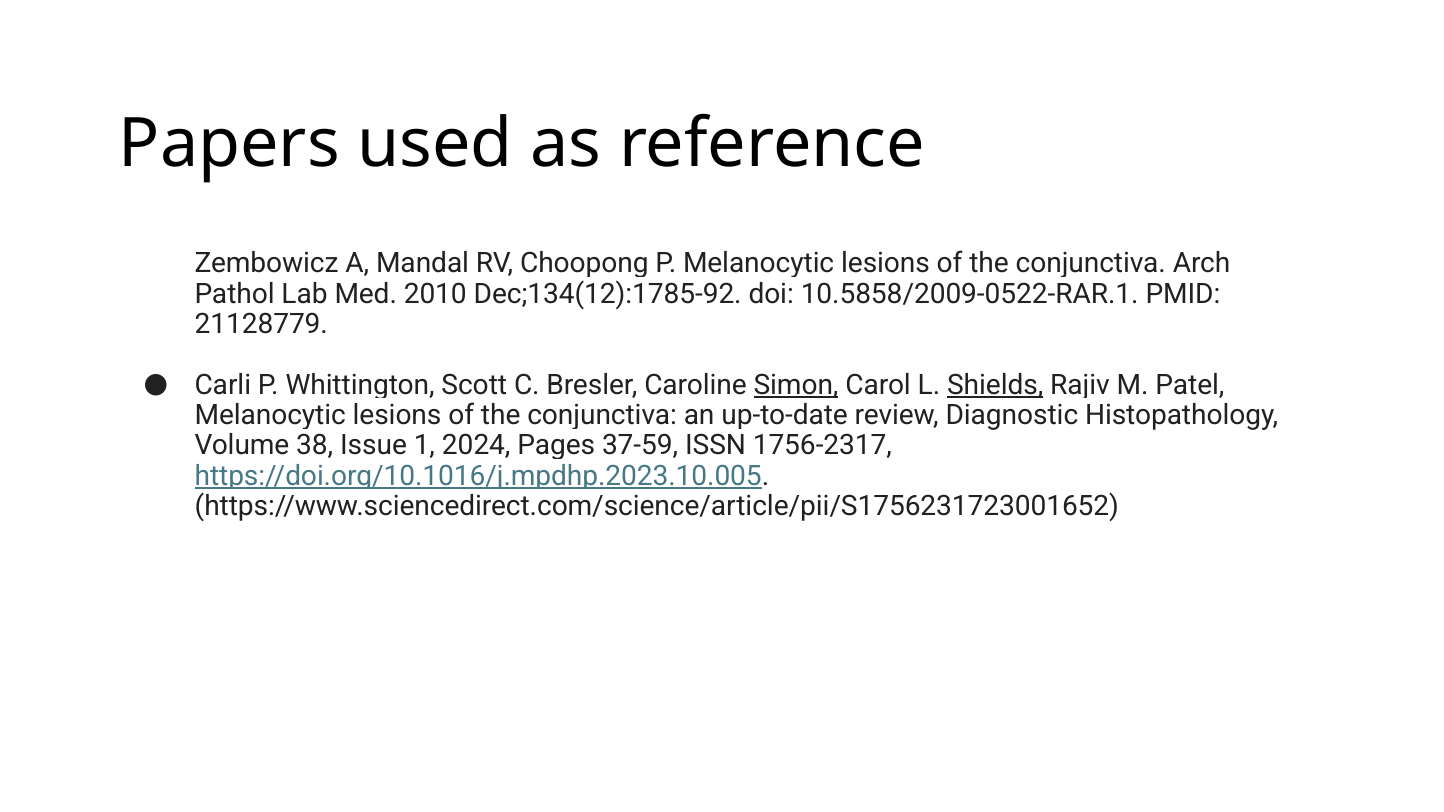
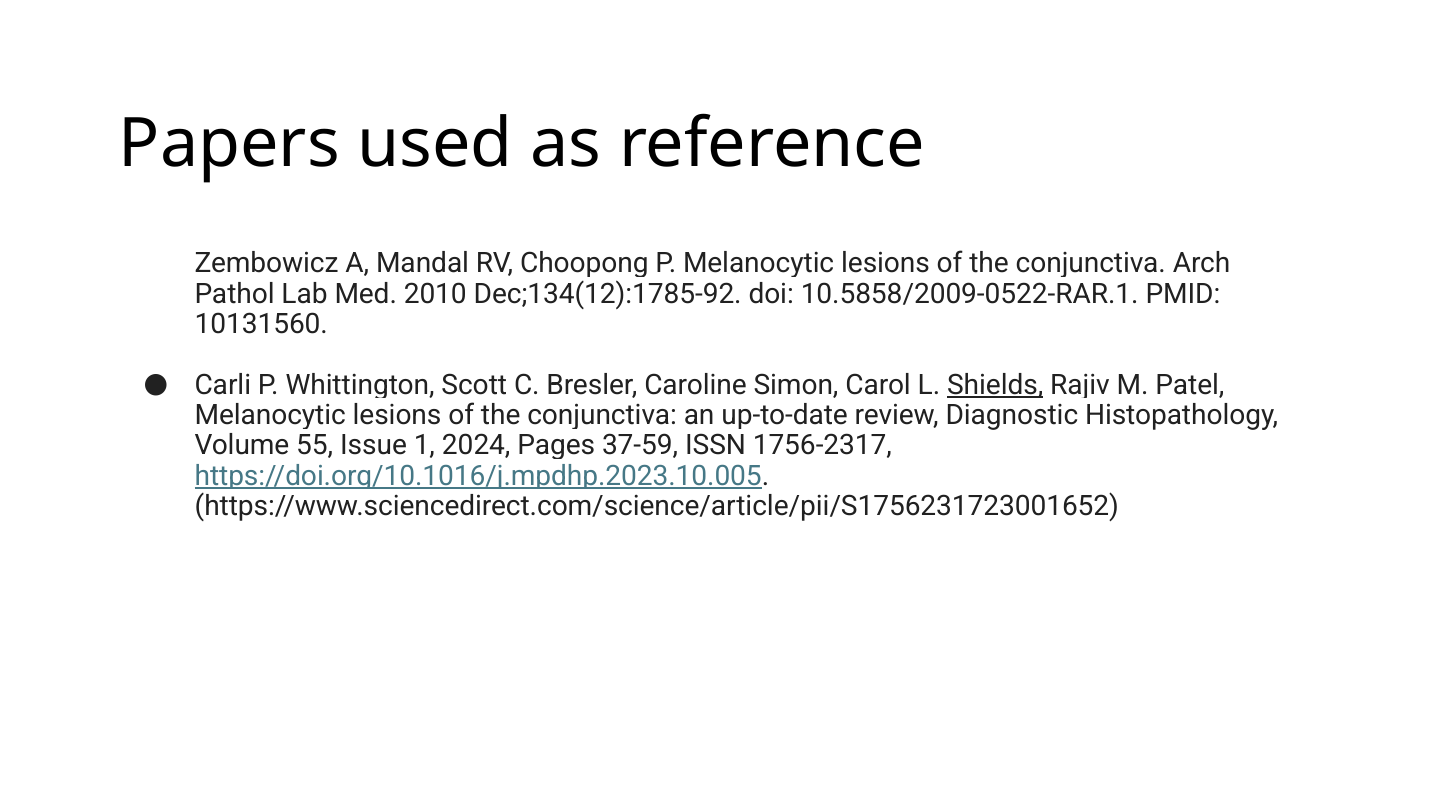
21128779: 21128779 -> 10131560 (261, 324)
Simon underline: present -> none (796, 385)
38: 38 -> 55 (315, 446)
